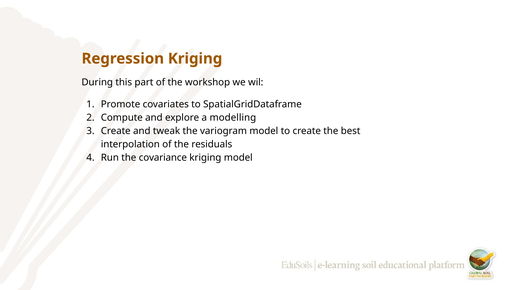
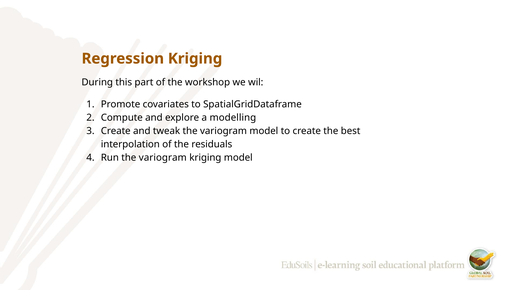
Run the covariance: covariance -> variogram (163, 158)
